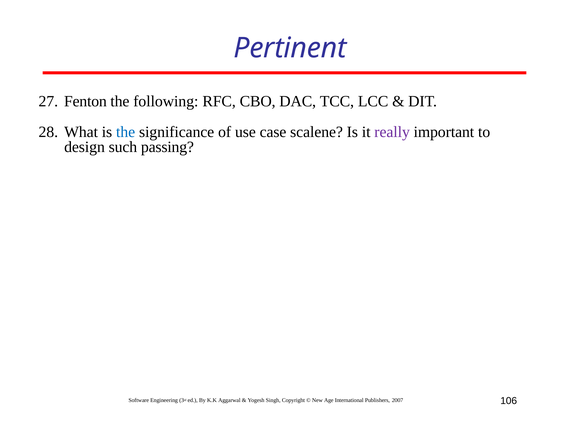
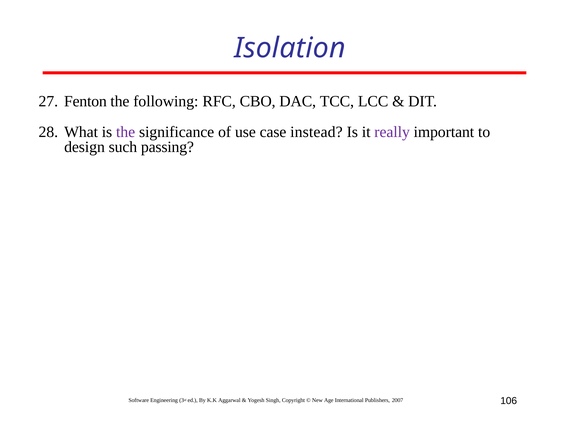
Pertinent: Pertinent -> Isolation (290, 48)
the colour: blue -> purple (126, 132)
scalene: scalene -> instead (316, 132)
